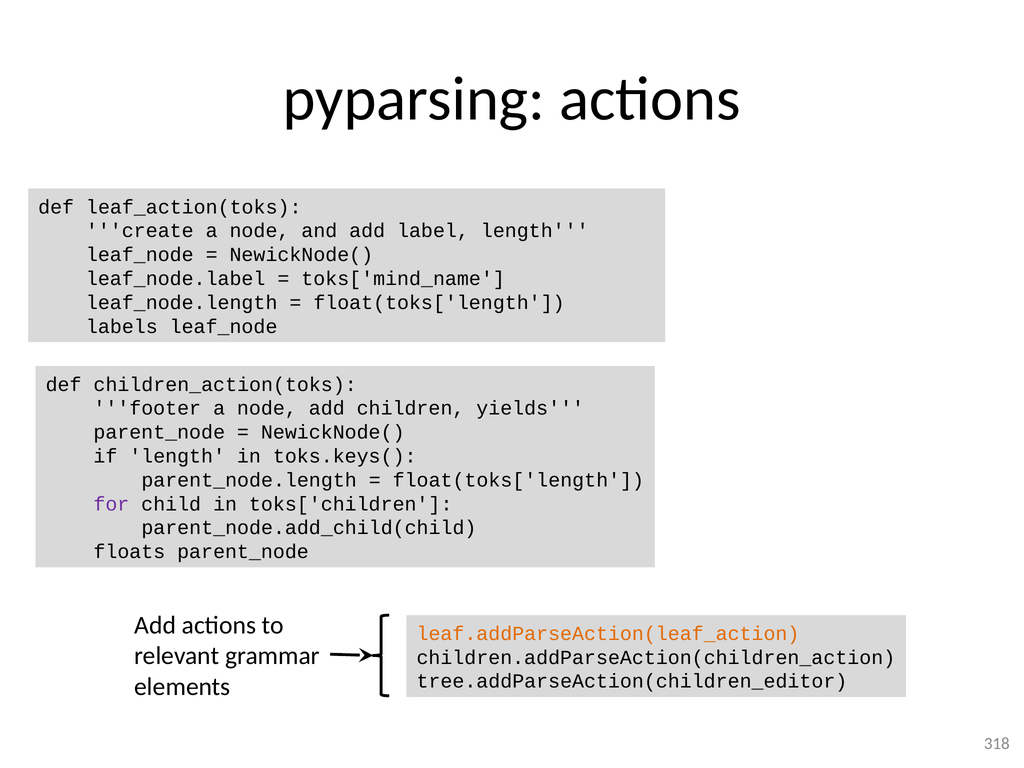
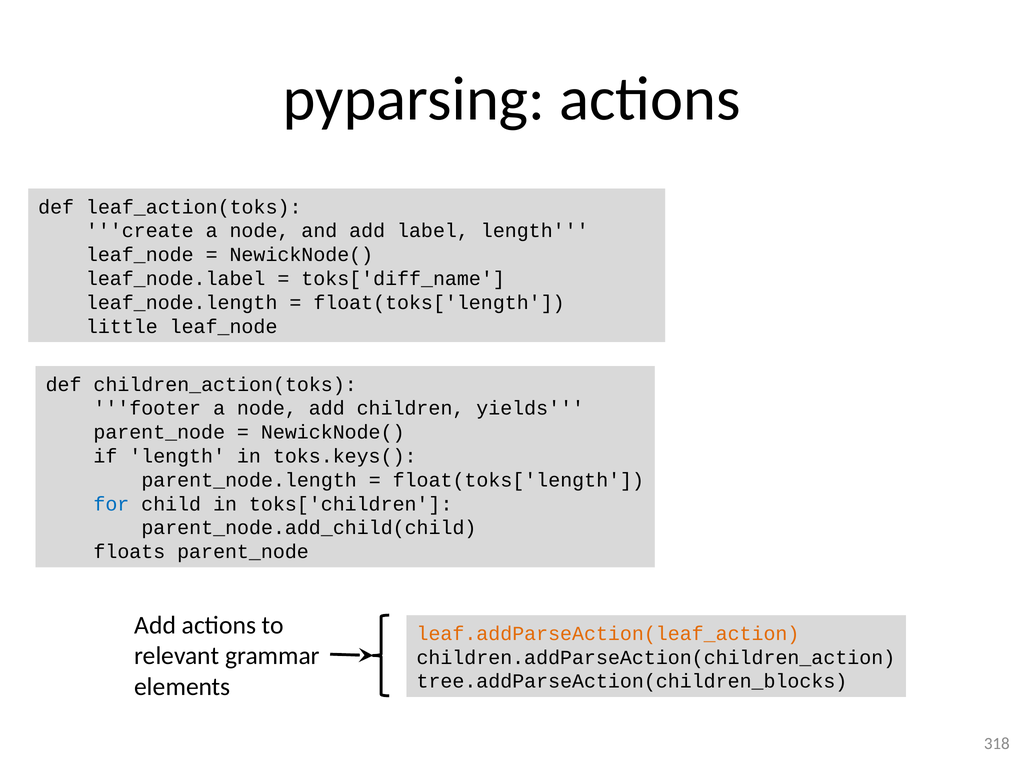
toks['mind_name: toks['mind_name -> toks['diff_name (403, 279)
labels: labels -> little (122, 327)
for colour: purple -> blue (111, 504)
tree.addParseAction(children_editor: tree.addParseAction(children_editor -> tree.addParseAction(children_blocks (632, 681)
